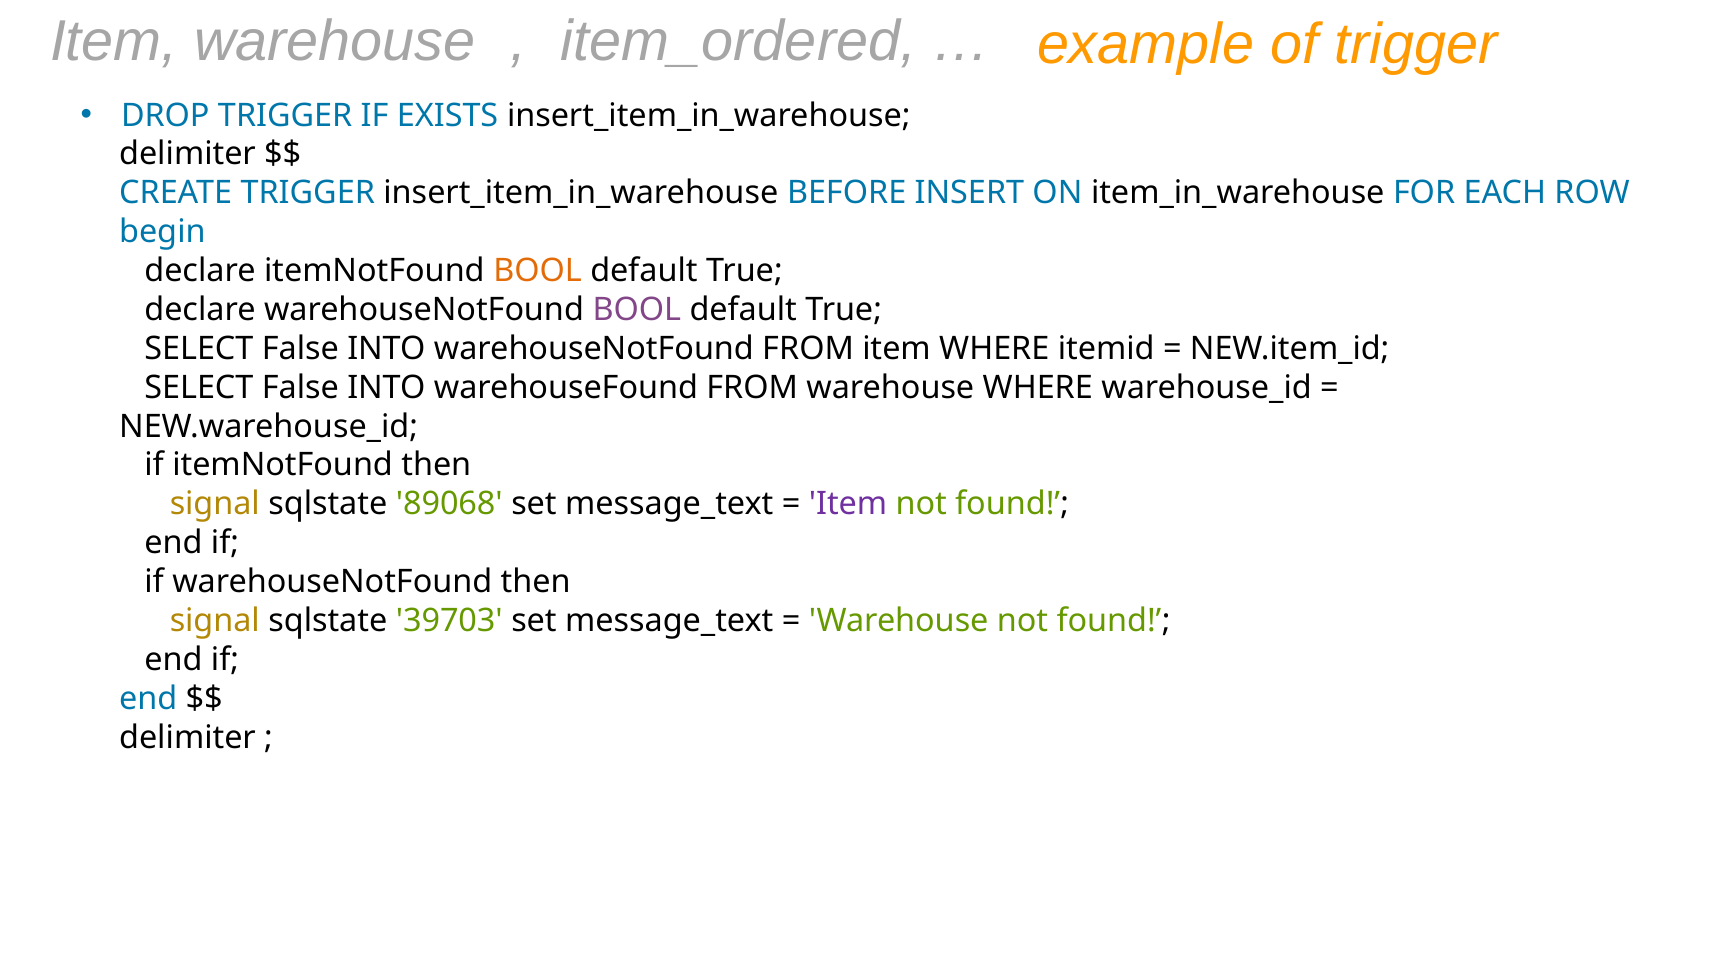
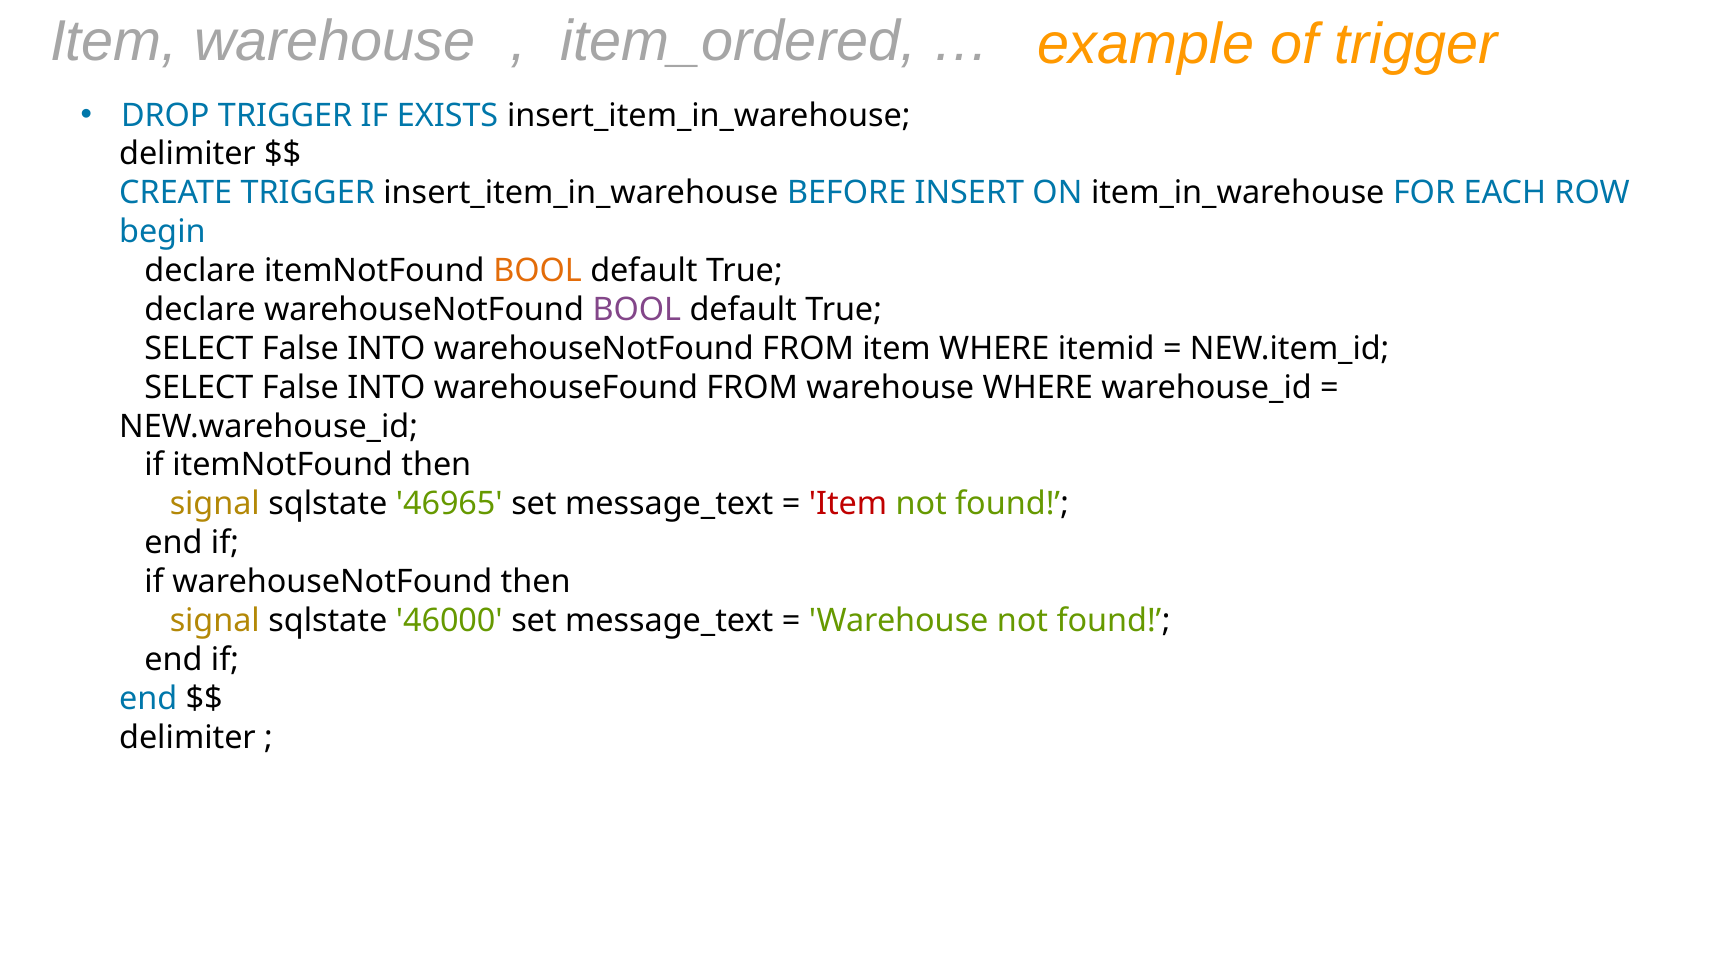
89068: 89068 -> 46965 (449, 504)
Item colour: purple -> red (848, 504)
39703: 39703 -> 46000 (449, 620)
